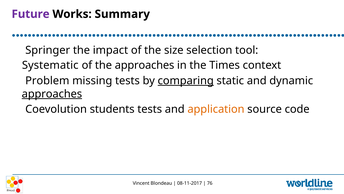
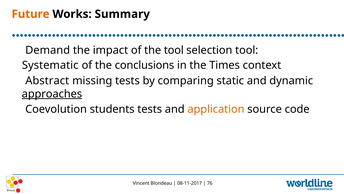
Future colour: purple -> orange (31, 14)
Springer: Springer -> Demand (48, 50)
the size: size -> tool (174, 50)
the approaches: approaches -> conclusions (145, 65)
Problem: Problem -> Abstract (47, 80)
comparing underline: present -> none (186, 80)
